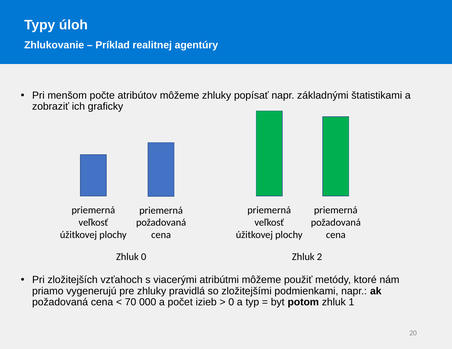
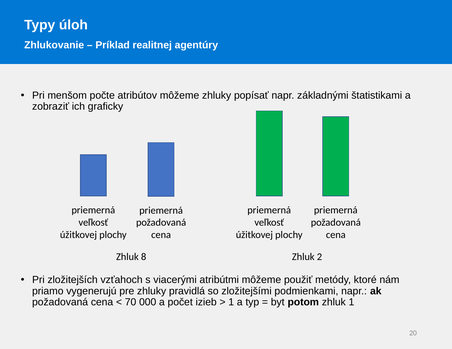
Zhluk 0: 0 -> 8 (144, 257)
0: 0 -> 1 (231, 302)
